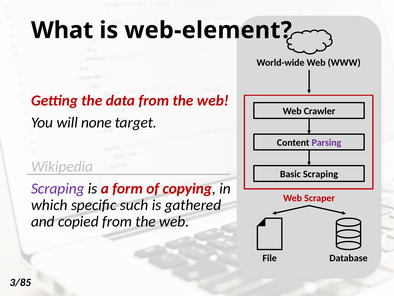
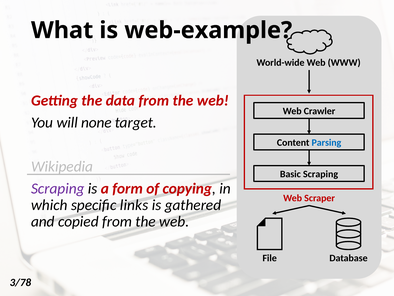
web-element: web-element -> web-example (208, 30)
Parsing colour: purple -> blue (326, 142)
such: such -> links (134, 205)
3/85: 3/85 -> 3/78 (20, 282)
